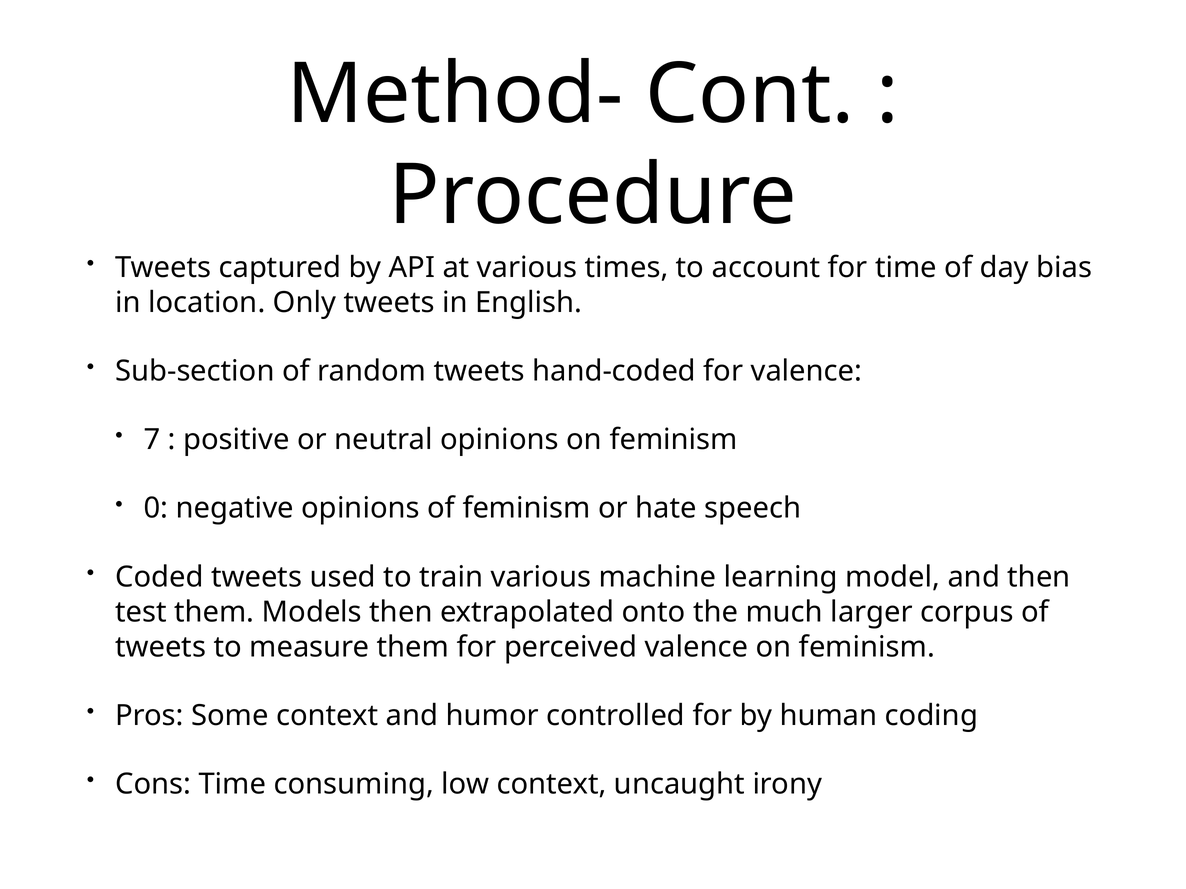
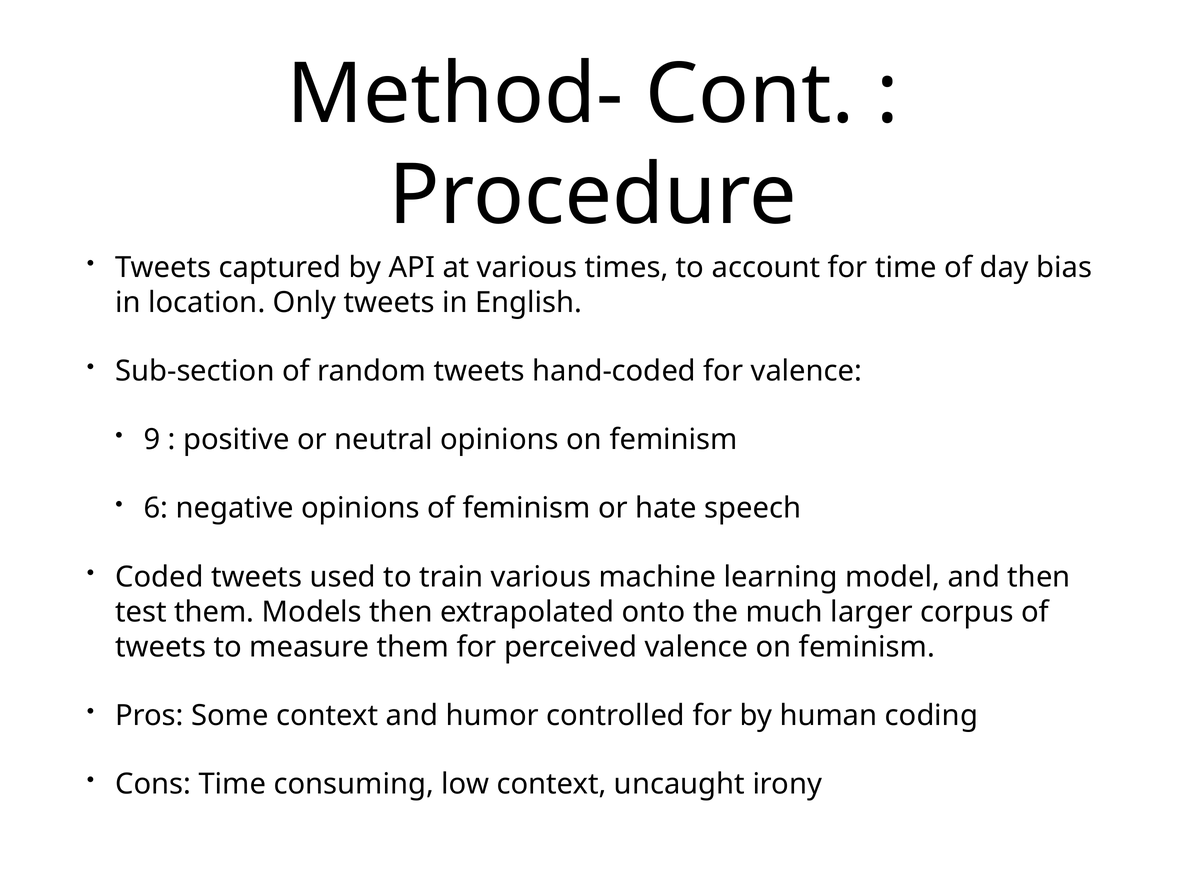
7: 7 -> 9 (152, 440)
0: 0 -> 6 (156, 509)
